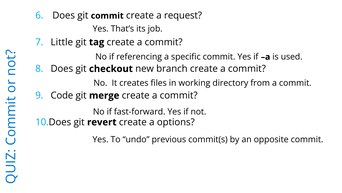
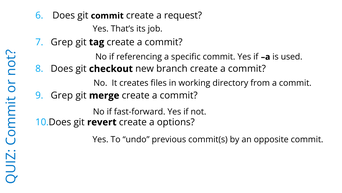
Little: Little -> Grep (62, 42)
Code: Code -> Grep (62, 95)
